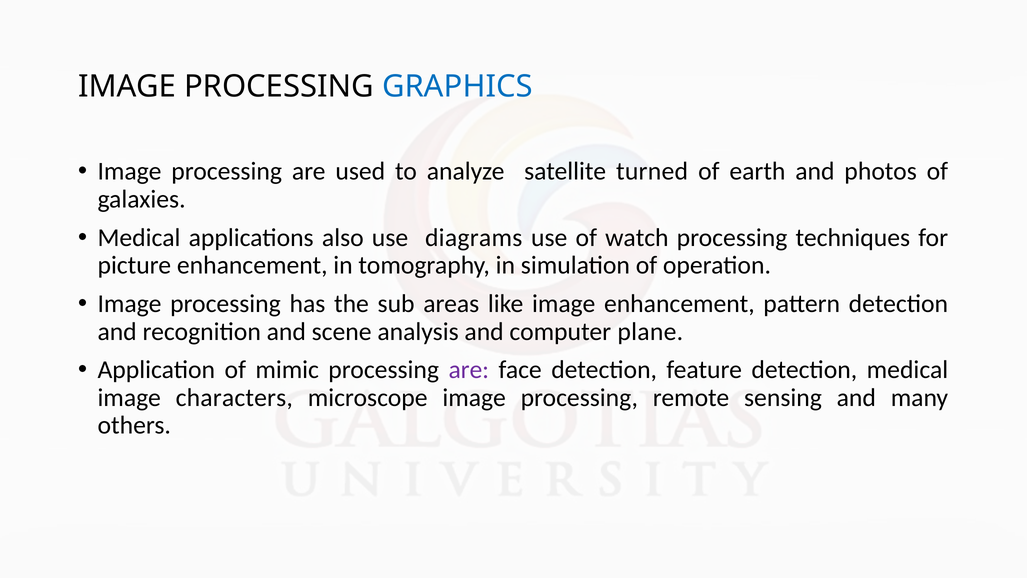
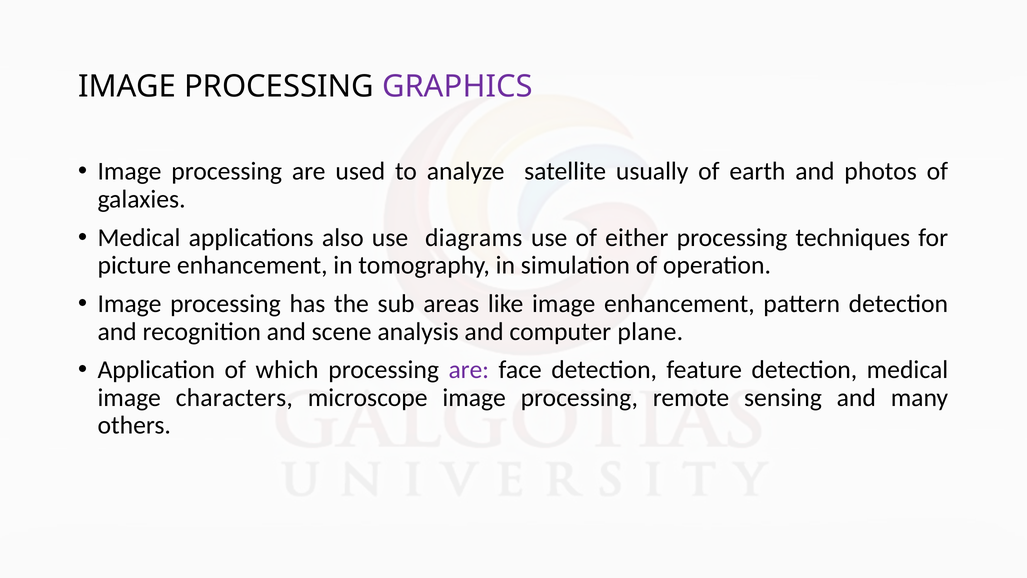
GRAPHICS colour: blue -> purple (457, 86)
turned: turned -> usually (652, 171)
watch: watch -> either (637, 237)
mimic: mimic -> which (287, 370)
